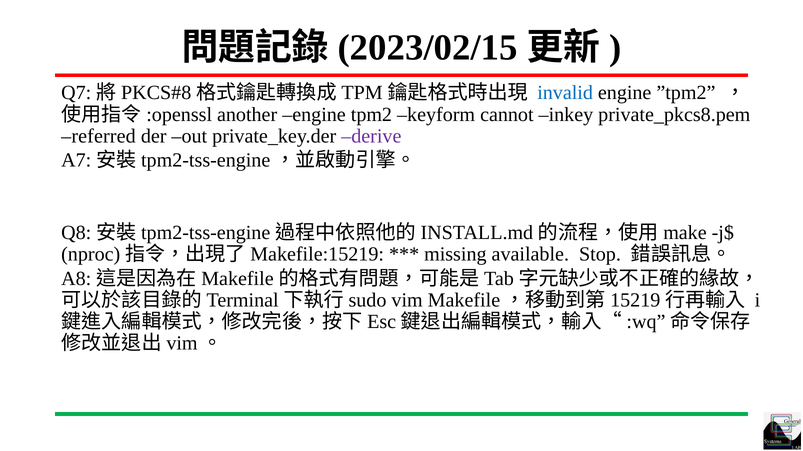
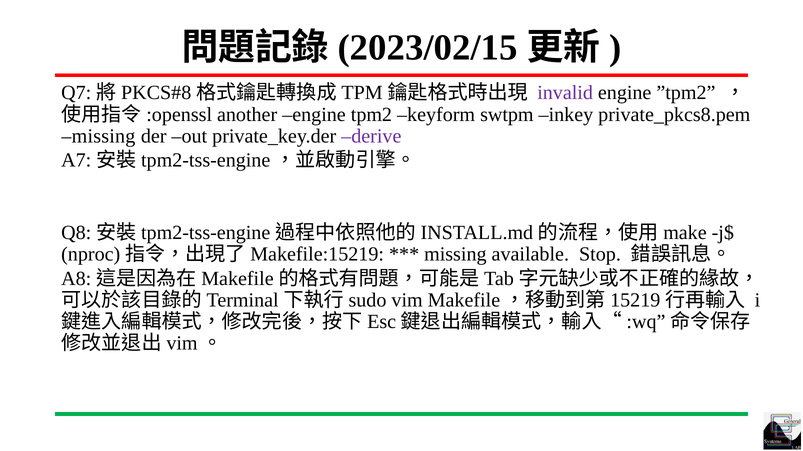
invalid colour: blue -> purple (565, 93)
cannot: cannot -> swtpm (507, 115)
referred: referred -> missing (98, 136)
